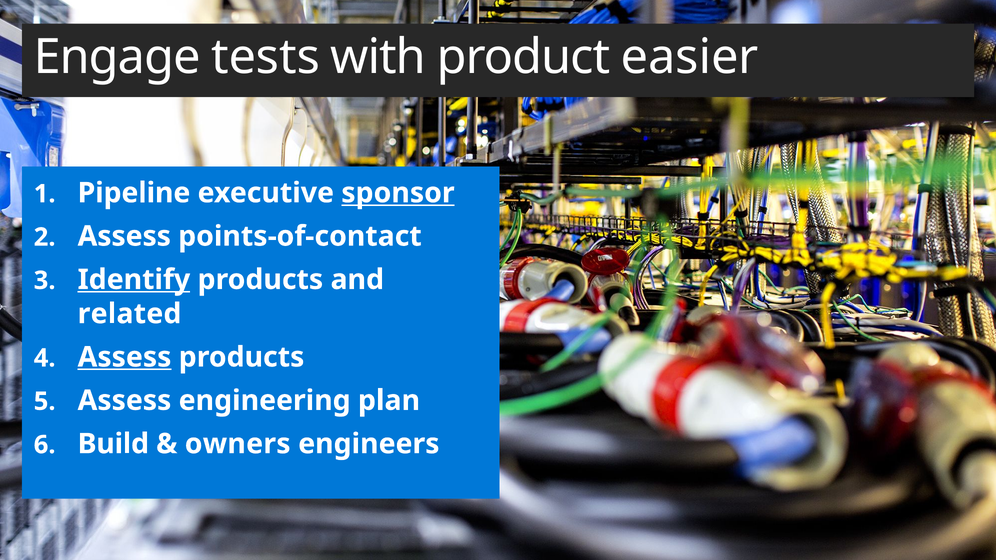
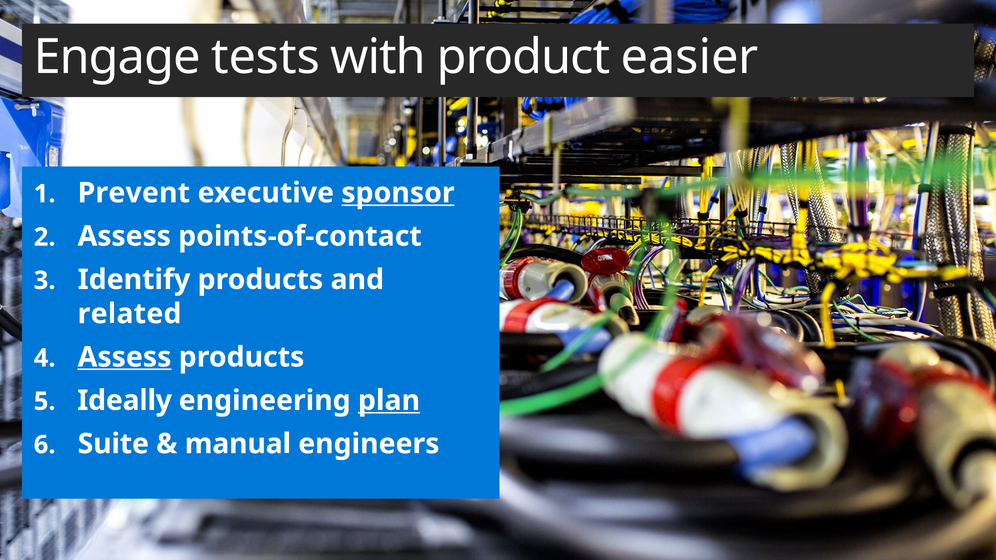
Pipeline: Pipeline -> Prevent (134, 193)
Identify underline: present -> none (134, 280)
Assess: Assess -> Ideally (125, 401)
plan underline: none -> present (389, 401)
Build: Build -> Suite (113, 444)
owners: owners -> manual (238, 444)
